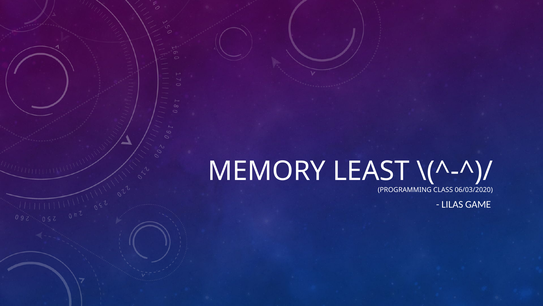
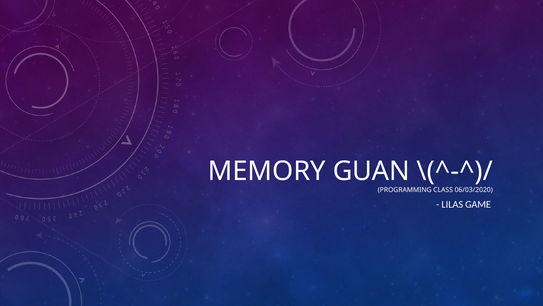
LEAST: LEAST -> GUAN (371, 171)
